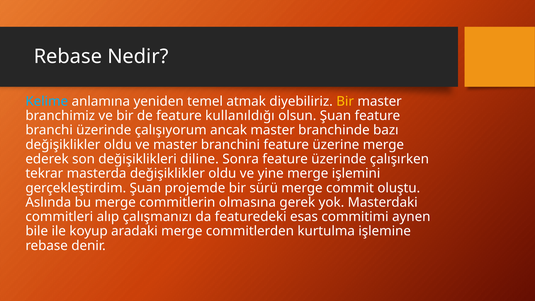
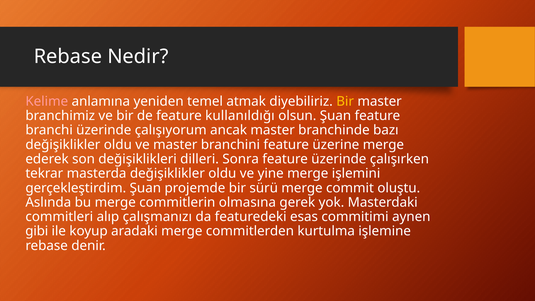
Kelime colour: light blue -> pink (47, 101)
diline: diline -> dilleri (200, 159)
bile: bile -> gibi (37, 231)
